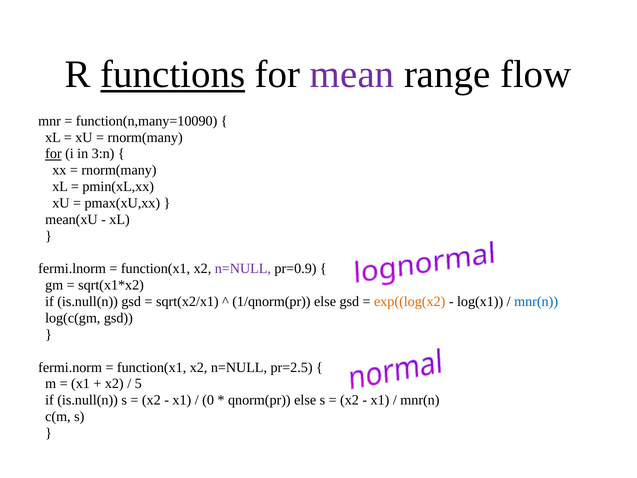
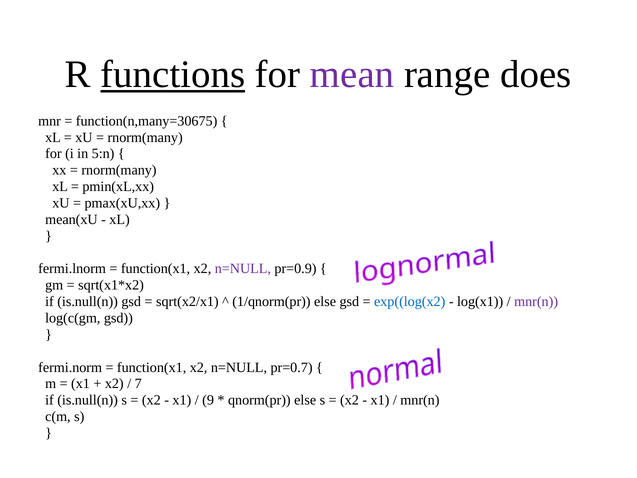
flow: flow -> does (536, 74)
function(n,many=10090: function(n,many=10090 -> function(n,many=30675 (147, 121)
for underline: present -> none (53, 154)
3:n: 3:n -> 5:n (103, 154)
exp((log(x2 colour: orange -> blue (410, 302)
mnr(n colour: blue -> purple (536, 302)
pr=2.5: pr=2.5 -> pr=0.7 (292, 367)
5: 5 -> 7 (138, 384)
0: 0 -> 9 (208, 400)
